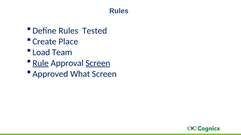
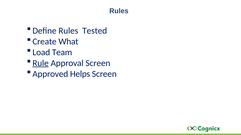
Place: Place -> What (68, 42)
Screen underline: present -> none (98, 63)
What: What -> Helps (80, 74)
